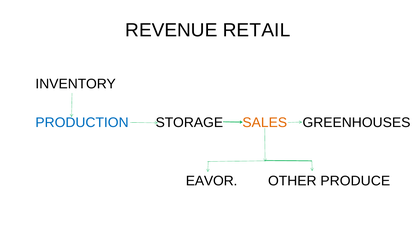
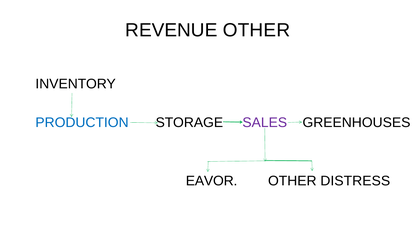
REVENUE RETAIL: RETAIL -> OTHER (256, 30)
SALES colour: orange -> purple (265, 123)
PRODUCE: PRODUCE -> DISTRESS (355, 181)
